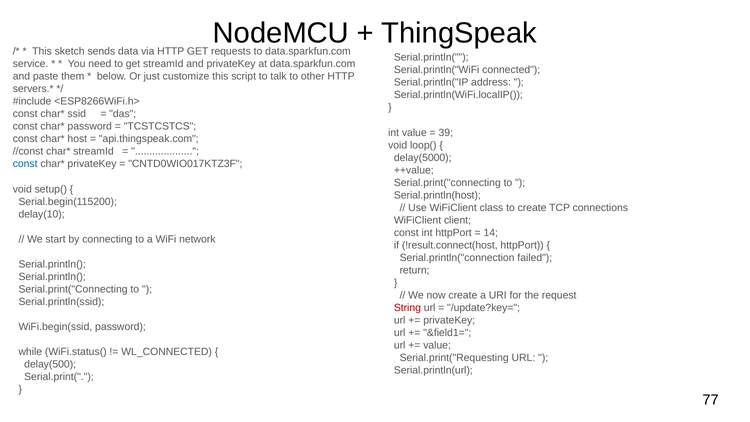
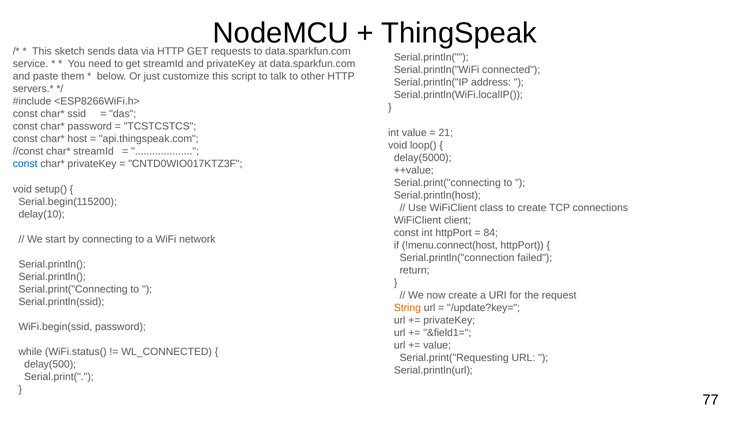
39: 39 -> 21 (446, 133)
14: 14 -> 84 (491, 233)
!result.connect(host: !result.connect(host -> !menu.connect(host (450, 245)
String colour: red -> orange (407, 308)
